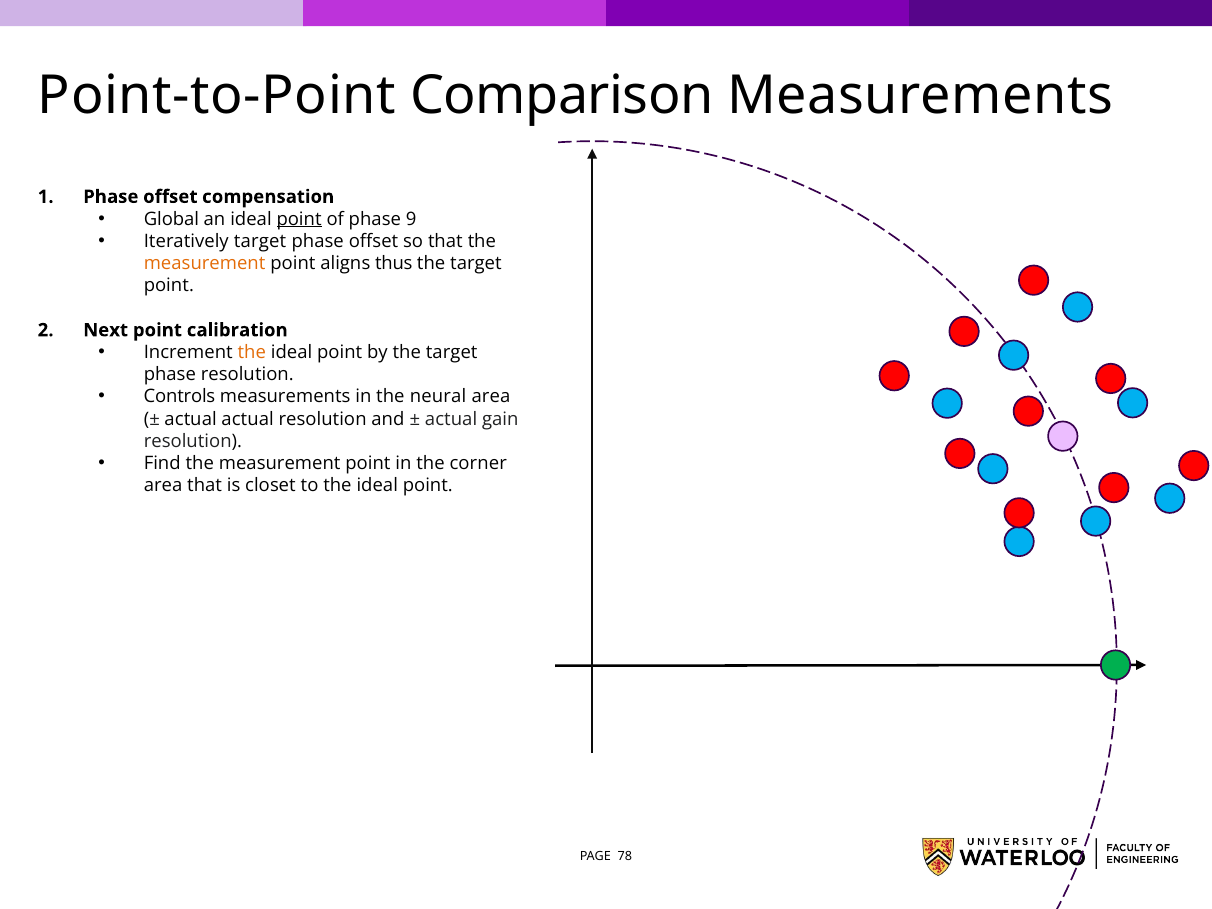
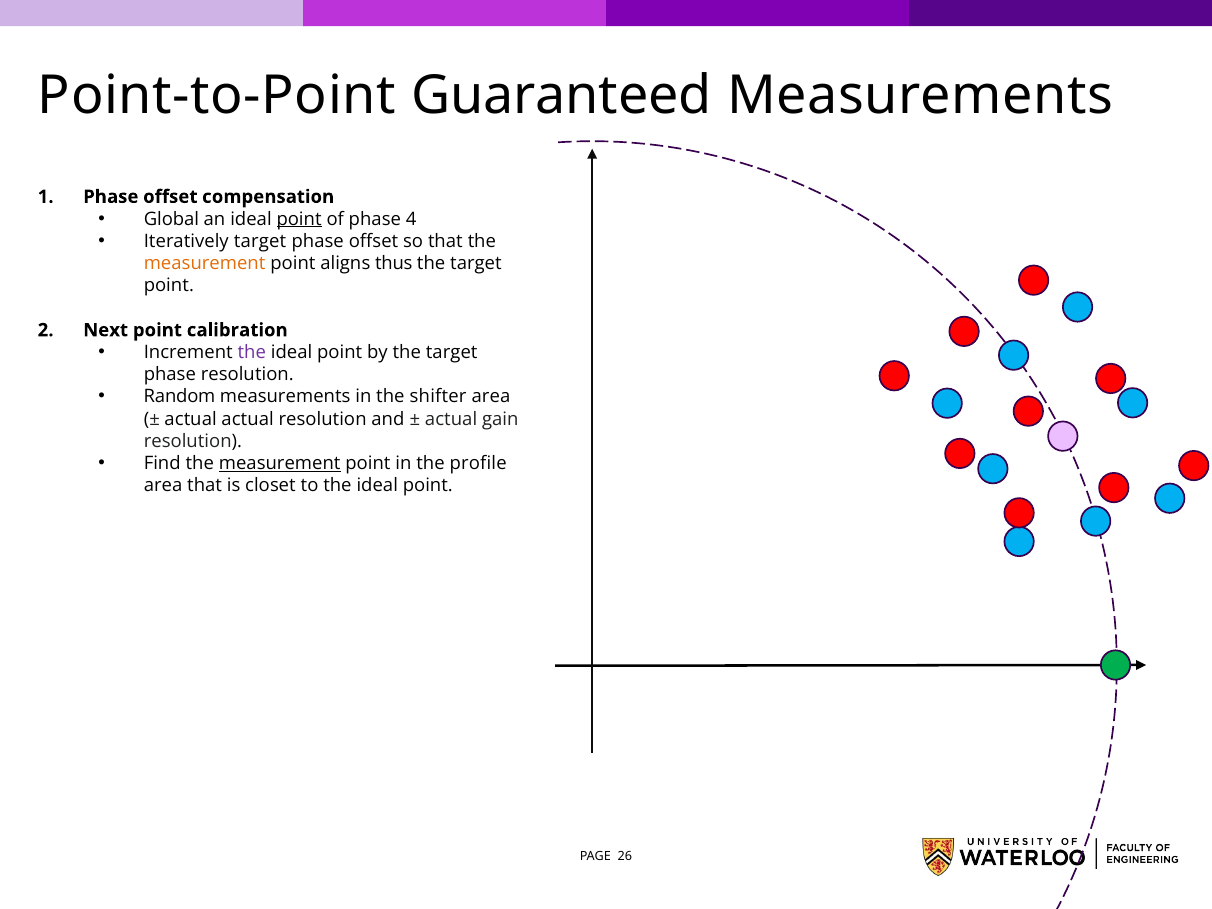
Comparison: Comparison -> Guaranteed (562, 96)
9: 9 -> 4 (411, 219)
the colour: orange -> purple (252, 352)
Controls: Controls -> Random (180, 397)
neural: neural -> shifter (438, 397)
measurement underline: none -> present (280, 464)
corner: corner -> profile (478, 464)
78: 78 -> 26 (625, 856)
